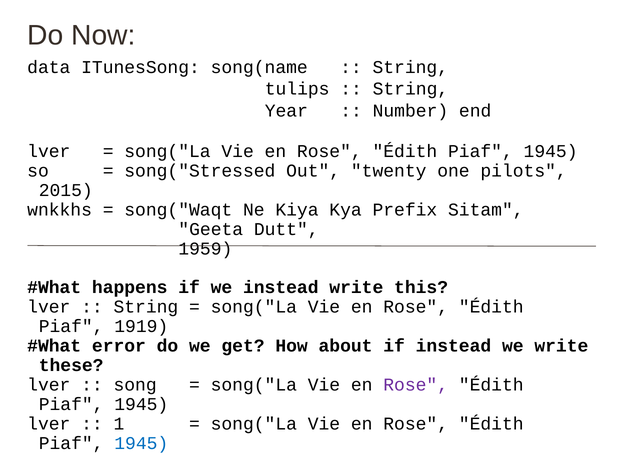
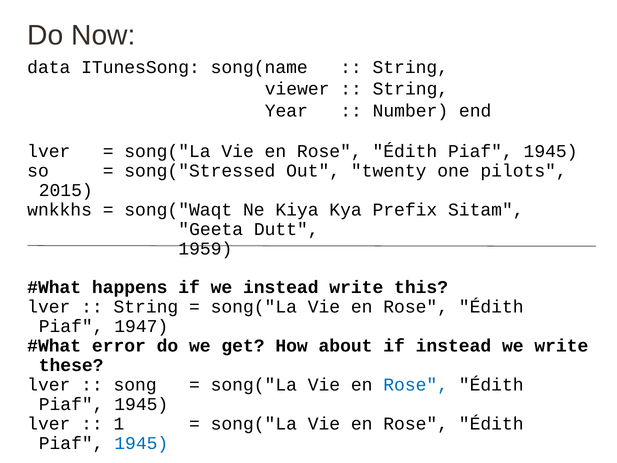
tulips: tulips -> viewer (297, 89)
1919: 1919 -> 1947 (141, 326)
Rose colour: purple -> blue (416, 385)
